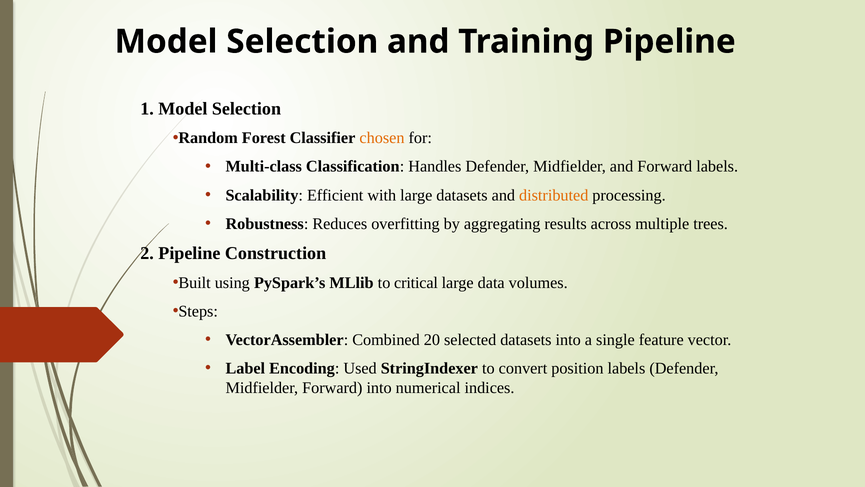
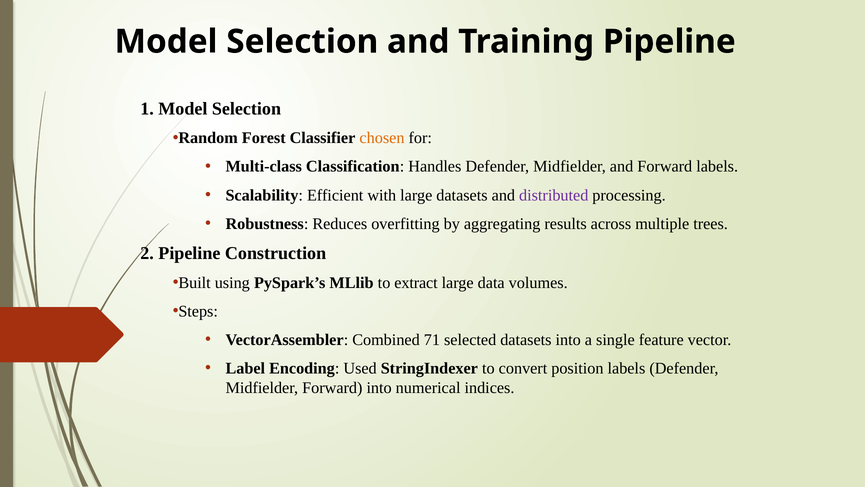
distributed colour: orange -> purple (554, 195)
critical: critical -> extract (416, 283)
20: 20 -> 71 (432, 340)
